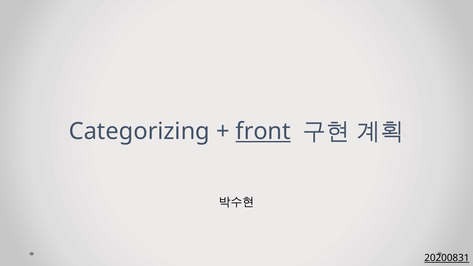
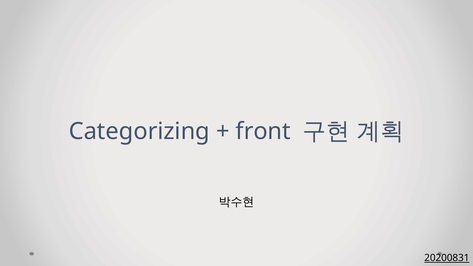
front underline: present -> none (263, 131)
